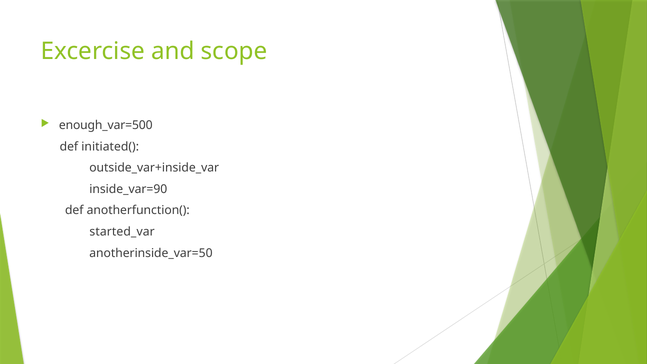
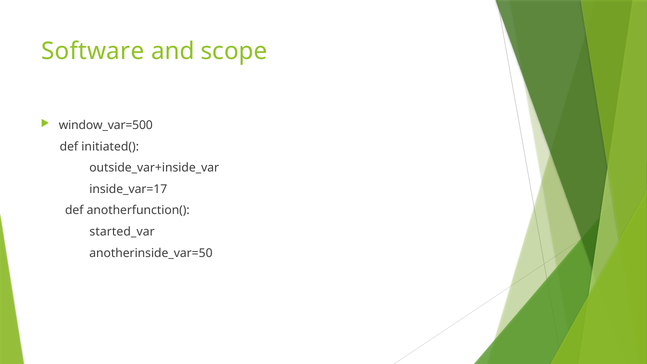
Excercise: Excercise -> Software (93, 51)
enough_var=500: enough_var=500 -> window_var=500 (106, 125)
inside_var=90: inside_var=90 -> inside_var=17 (128, 189)
